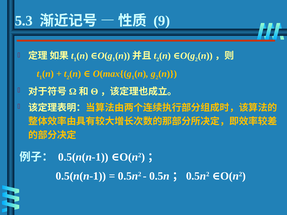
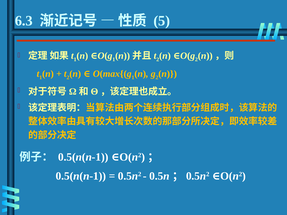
5.3: 5.3 -> 6.3 (24, 21)
9: 9 -> 5 (162, 21)
